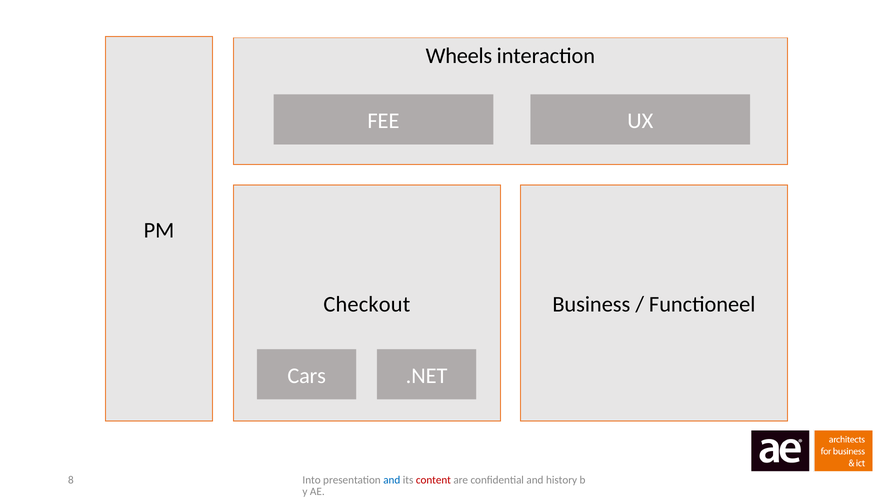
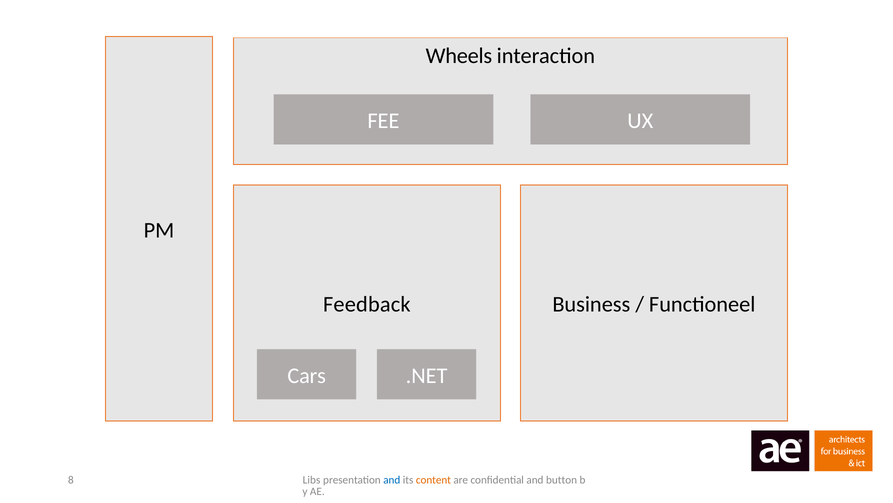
Checkout: Checkout -> Feedback (367, 304)
Into: Into -> Libs (312, 480)
content colour: red -> orange (433, 480)
history: history -> button (562, 480)
